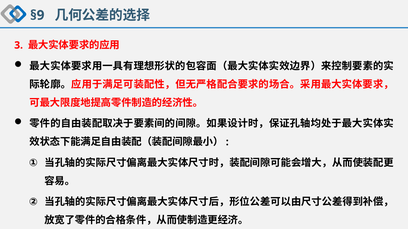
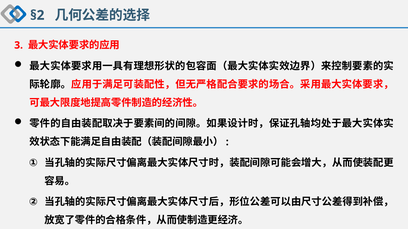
§9: §9 -> §2 (37, 15)
